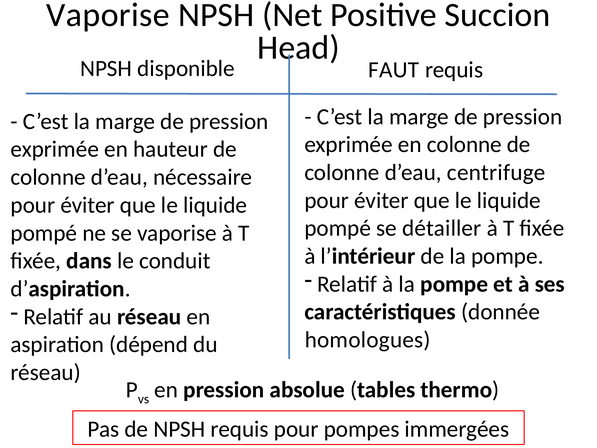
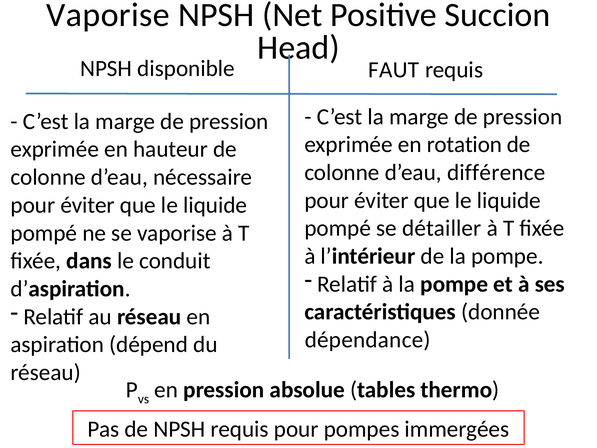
en colonne: colonne -> rotation (464, 145)
centrifuge: centrifuge -> différence (496, 172)
homologues: homologues -> dépendance (368, 340)
